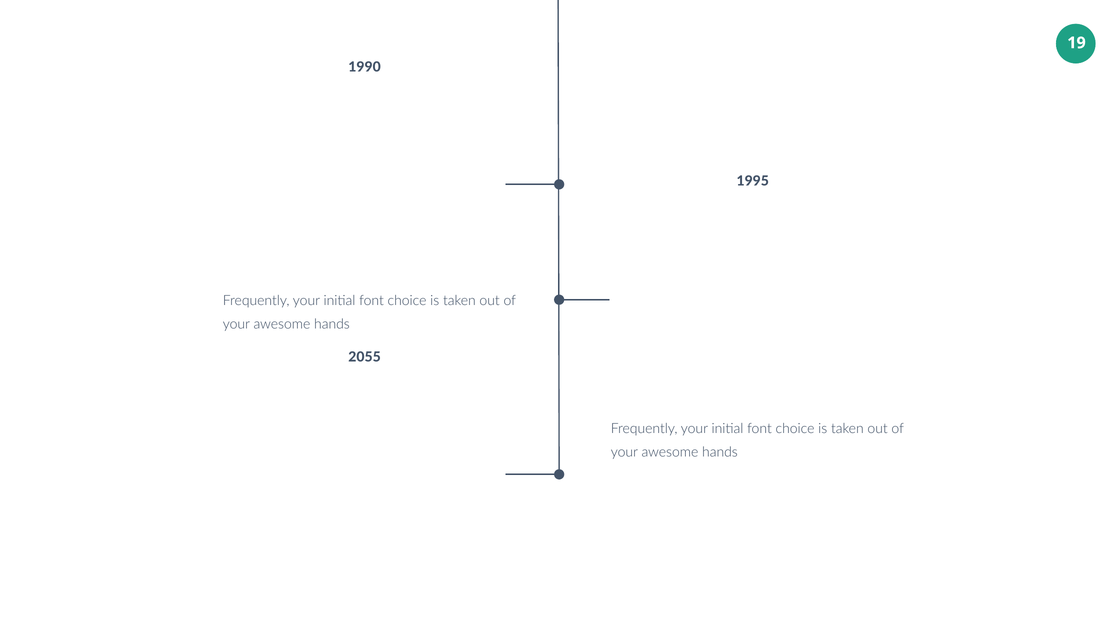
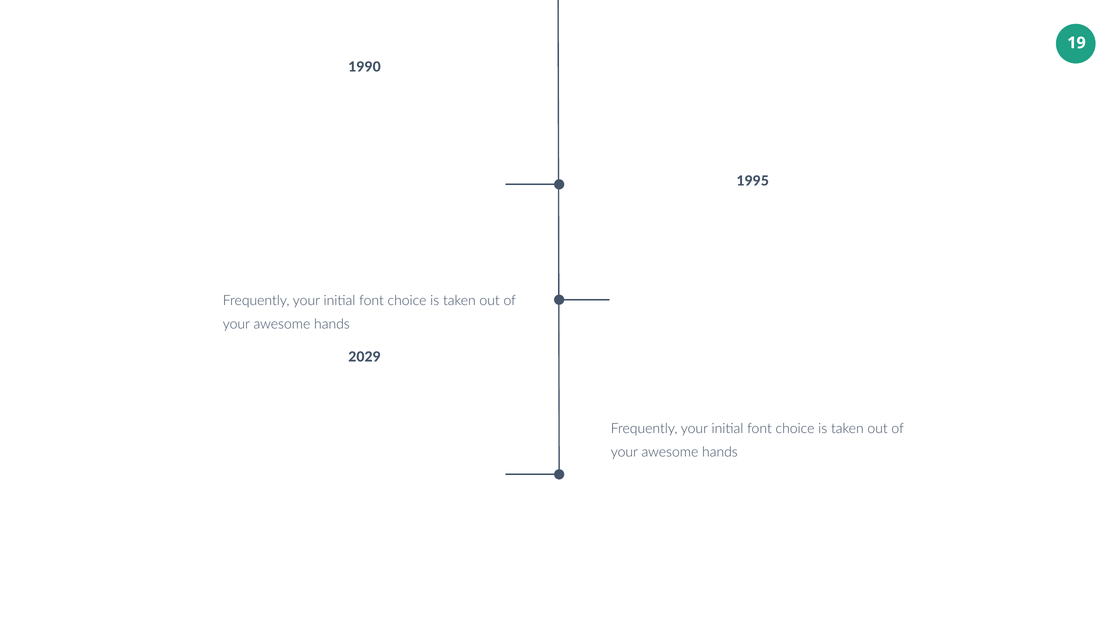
2055: 2055 -> 2029 (365, 357)
